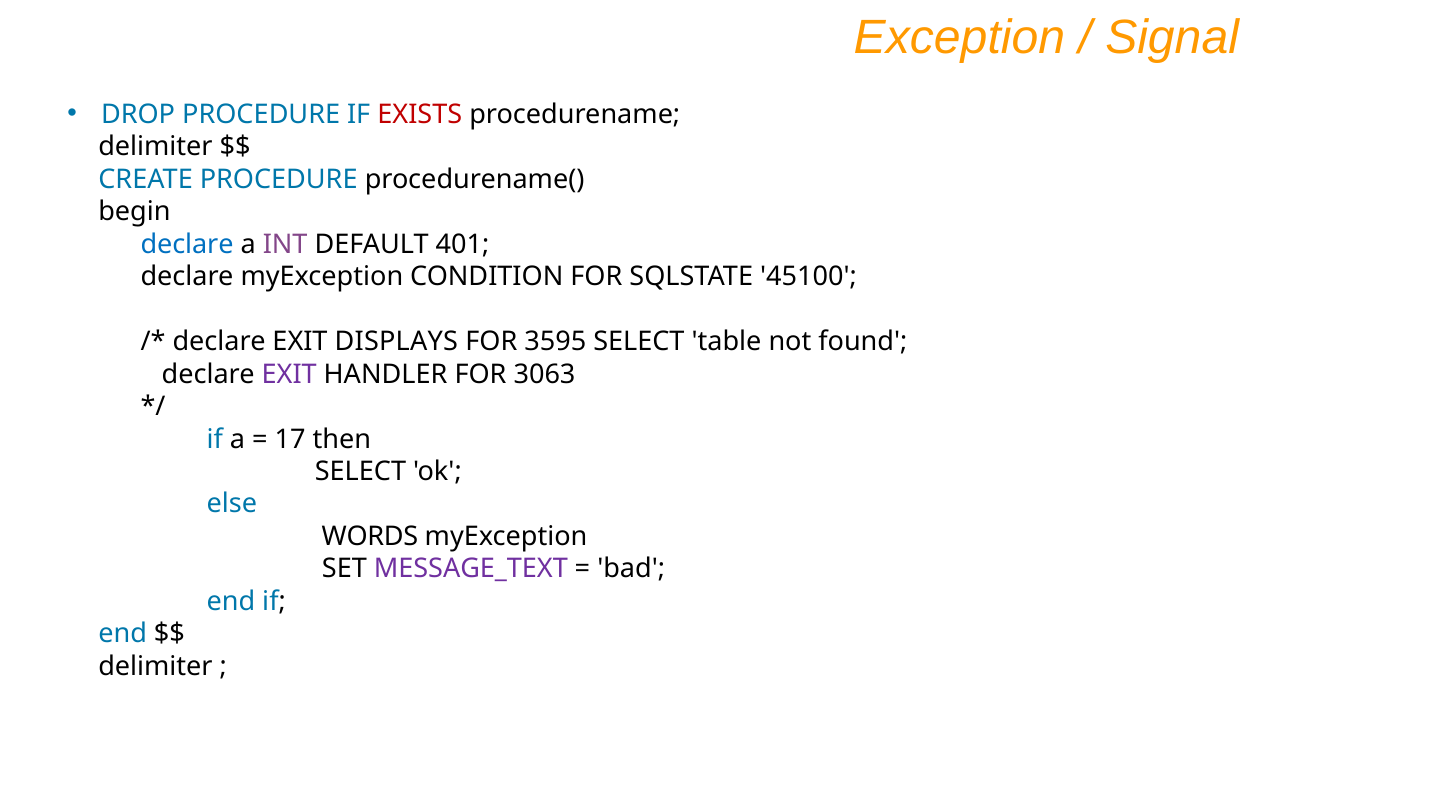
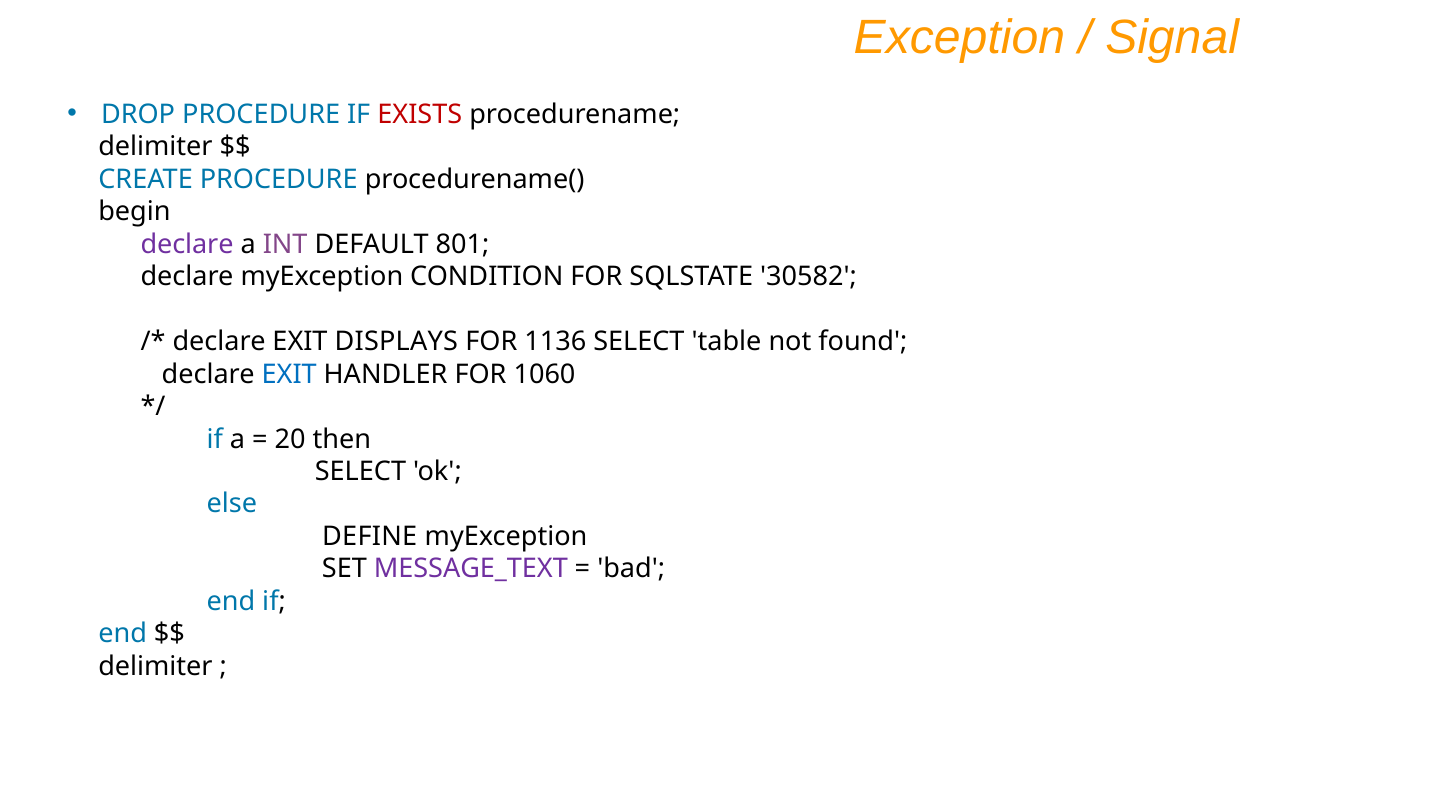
declare colour: blue -> purple (187, 244)
401: 401 -> 801 (463, 244)
45100: 45100 -> 30582 (808, 277)
3595: 3595 -> 1136 (555, 342)
EXIT colour: purple -> blue (289, 374)
3063: 3063 -> 1060 (545, 374)
17: 17 -> 20 (290, 439)
WORDS: WORDS -> DEFINE (370, 537)
